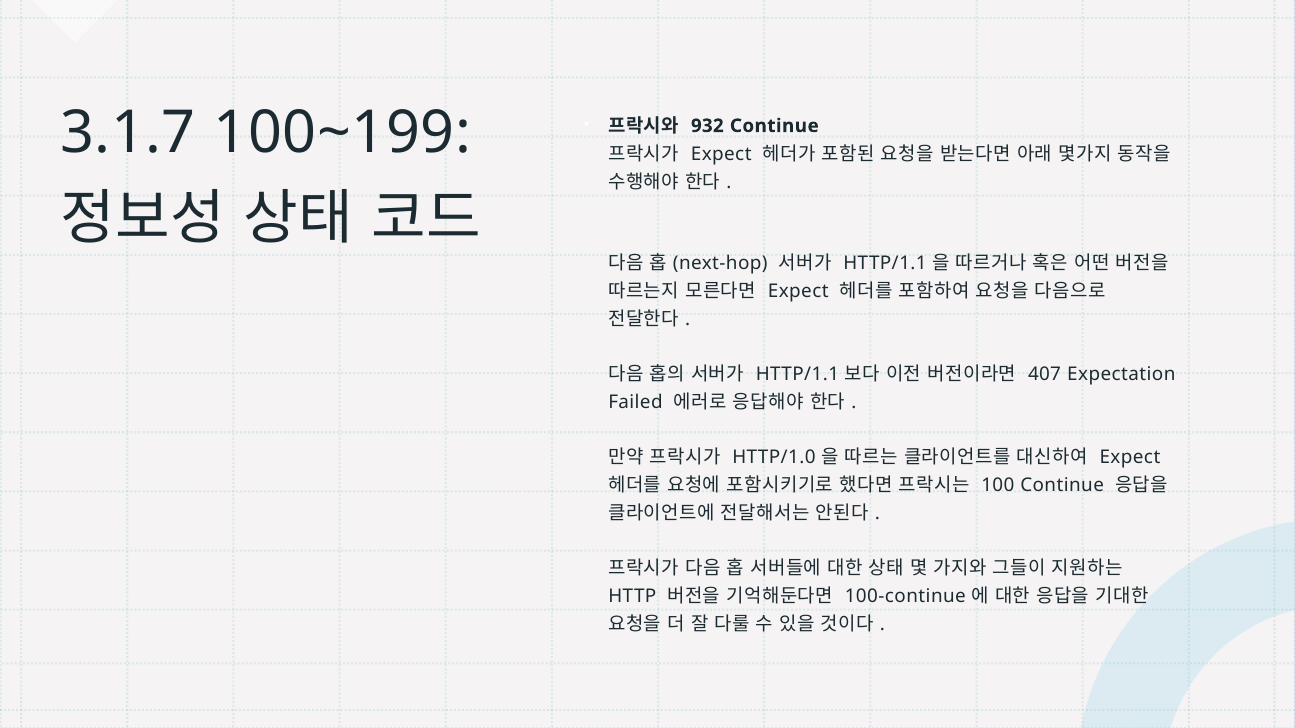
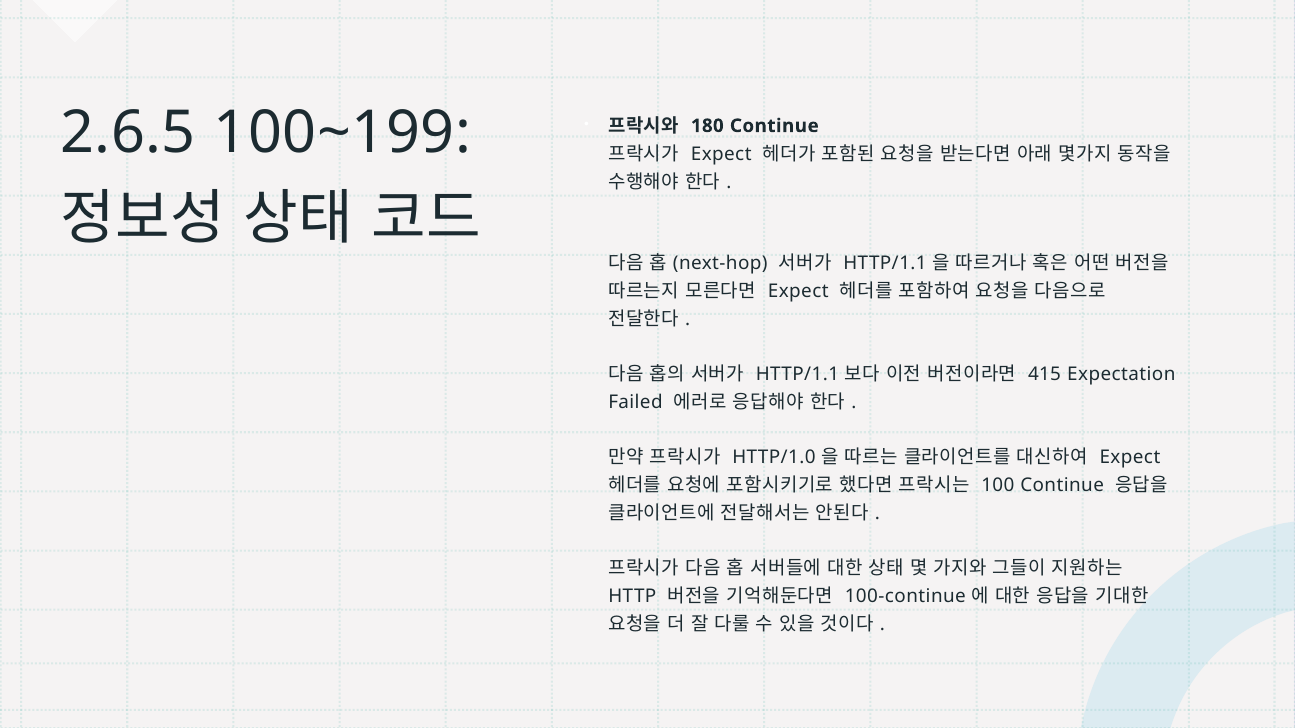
3.1.7: 3.1.7 -> 2.6.5 (128, 133)
932: 932 -> 180 (707, 126)
407: 407 -> 415 (1045, 374)
